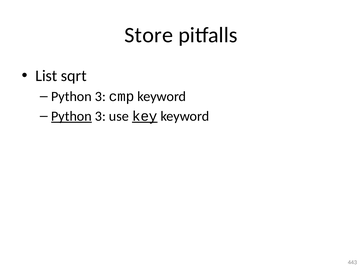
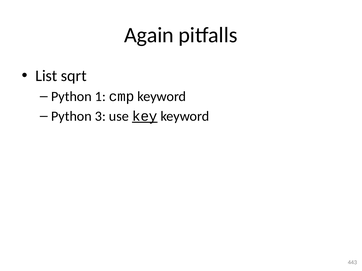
Store: Store -> Again (149, 35)
3: 3 -> 1 (100, 97)
Python underline: present -> none (71, 116)
